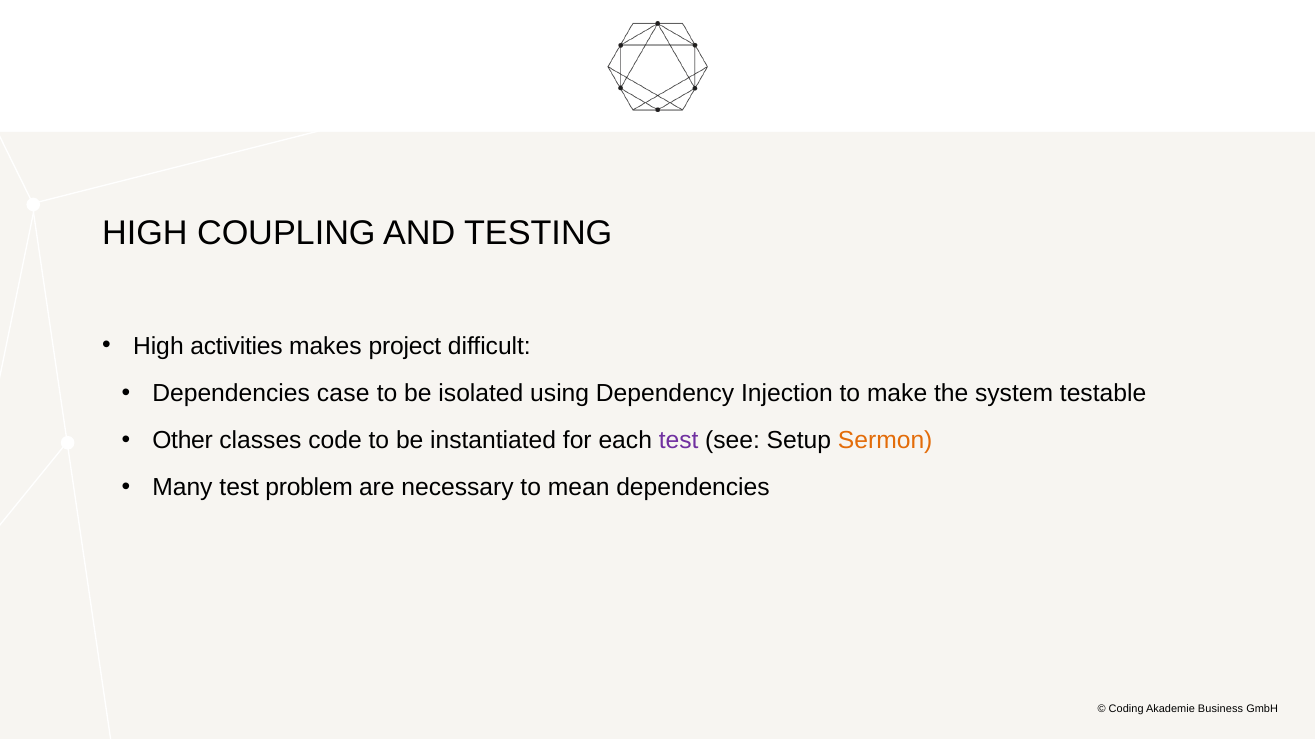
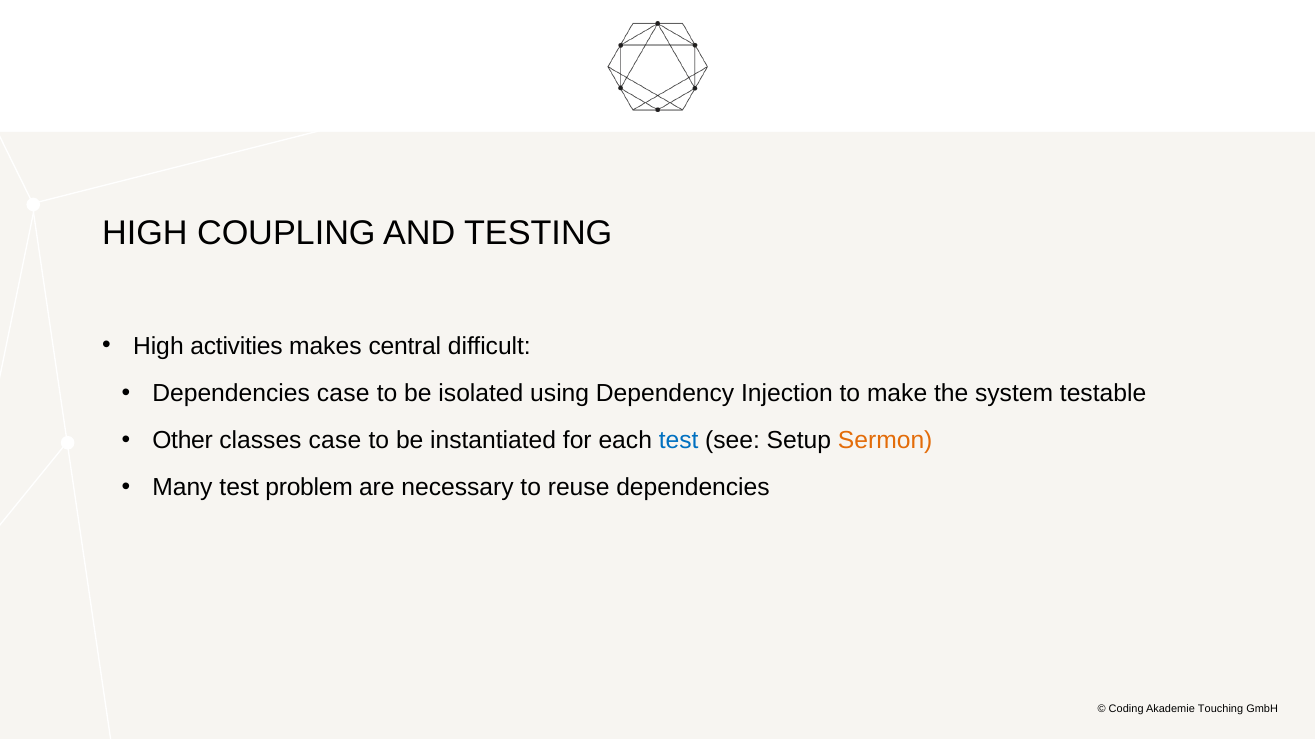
project: project -> central (405, 346)
classes code: code -> case (335, 441)
test colour: purple -> blue (679, 441)
mean: mean -> reuse (579, 488)
Business: Business -> Touching (1221, 709)
